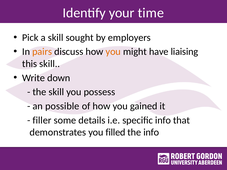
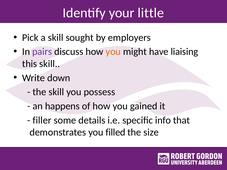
time: time -> little (151, 13)
pairs colour: orange -> purple (42, 52)
possible: possible -> happens (62, 106)
the info: info -> size (151, 132)
